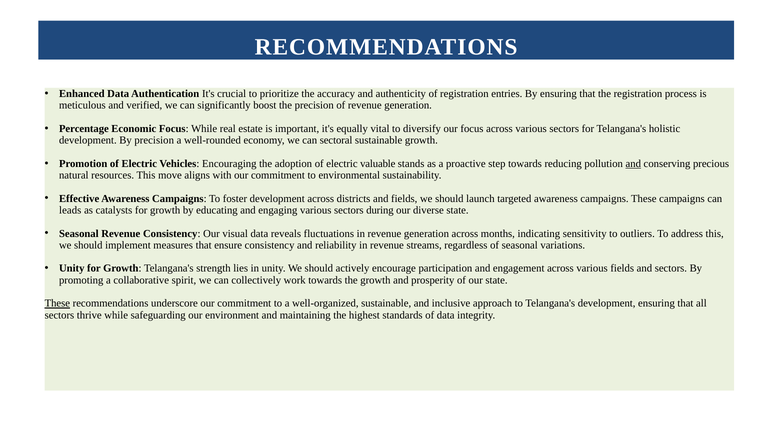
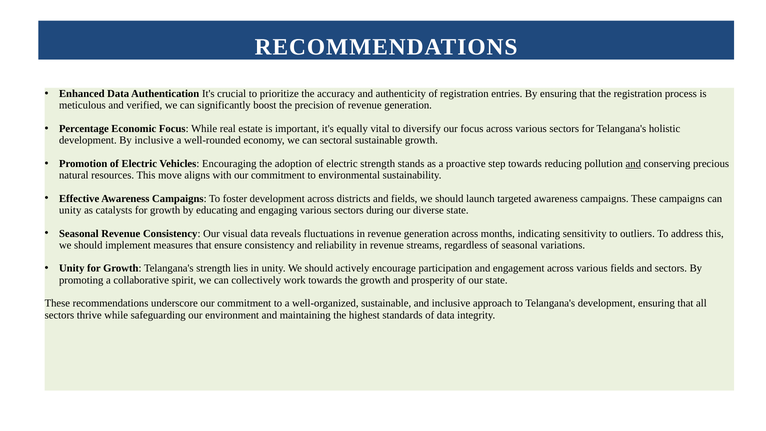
By precision: precision -> inclusive (154, 140)
electric valuable: valuable -> strength (378, 164)
leads: leads -> unity (70, 210)
These underline: present -> none (57, 303)
